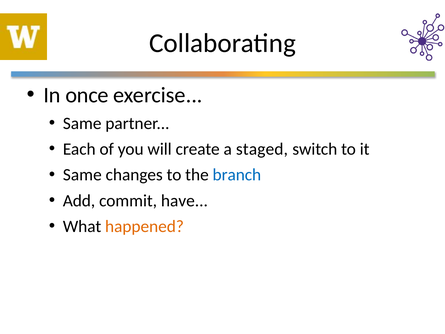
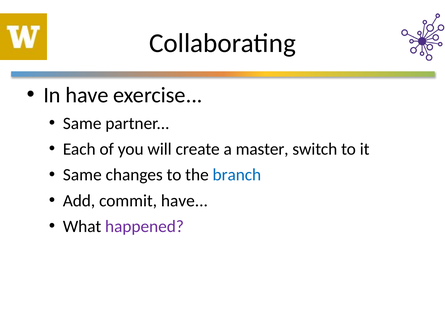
In once: once -> have (87, 95)
staged: staged -> master (262, 149)
happened colour: orange -> purple (144, 226)
